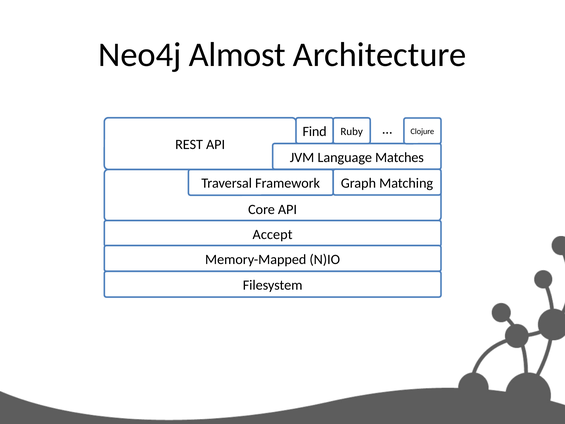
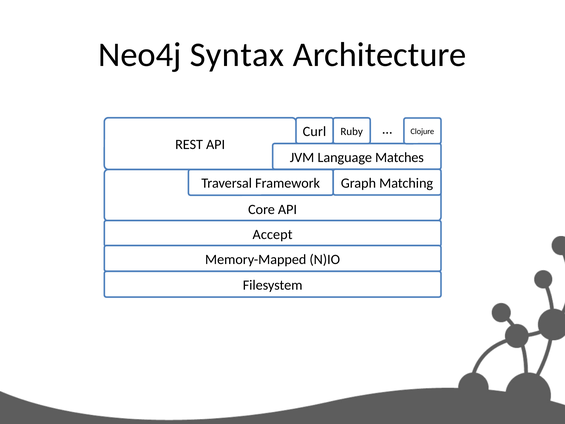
Almost: Almost -> Syntax (237, 55)
Find: Find -> Curl (314, 132)
